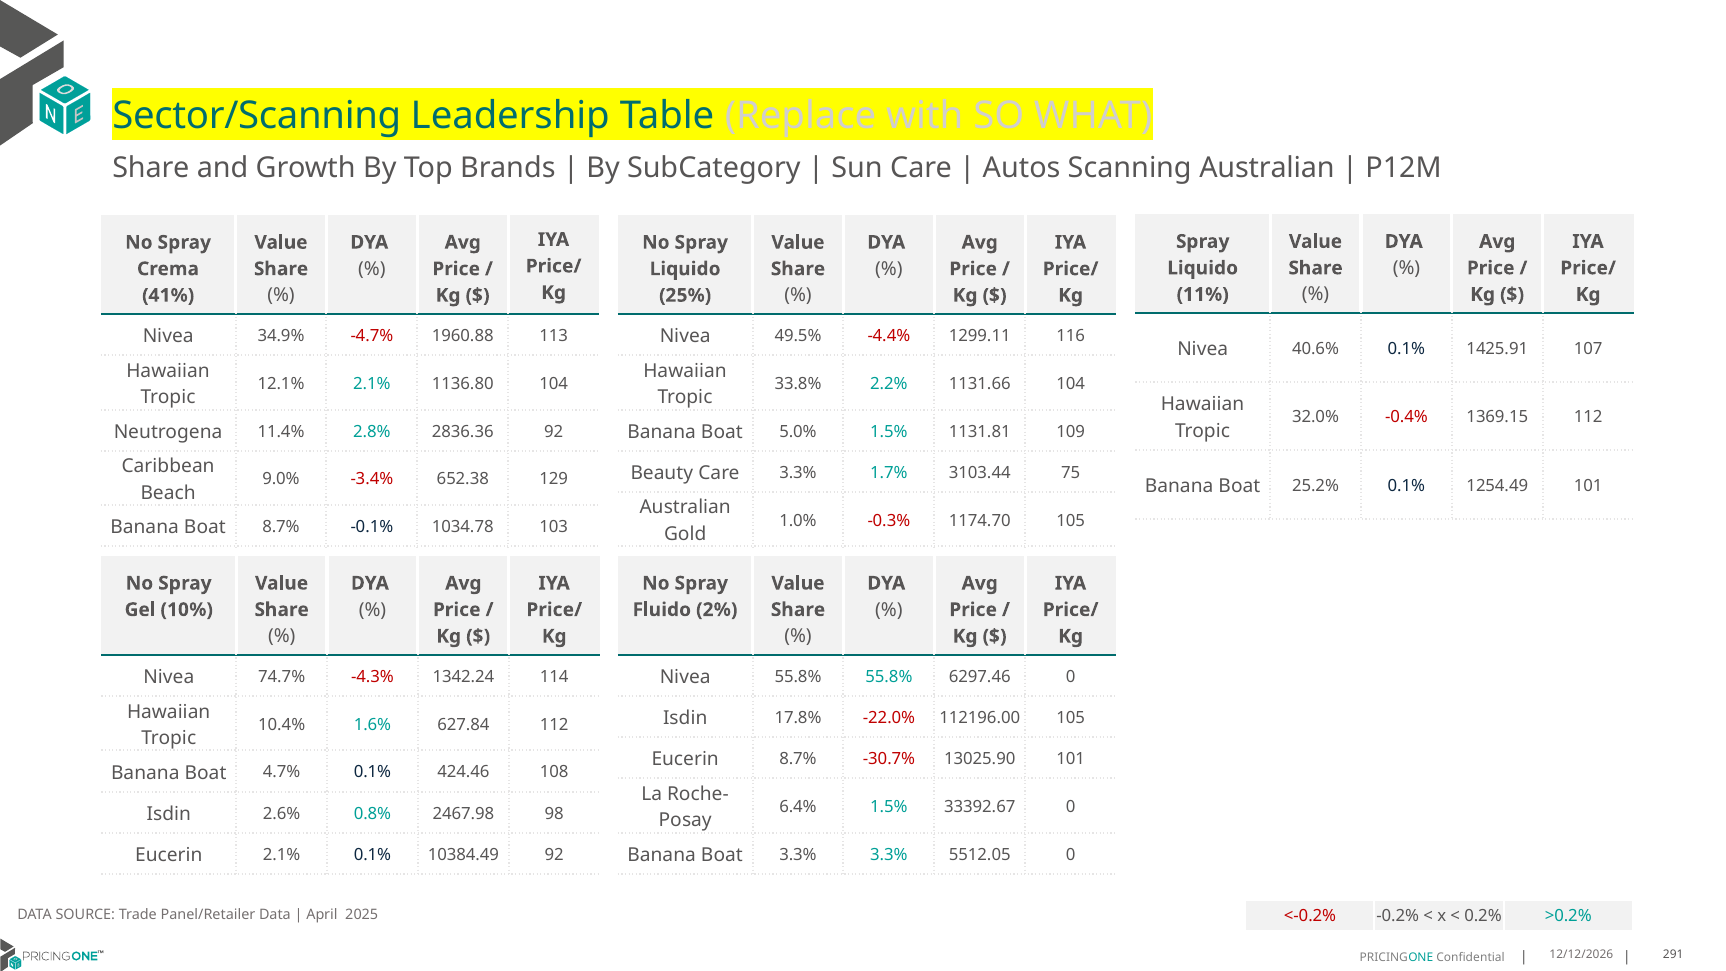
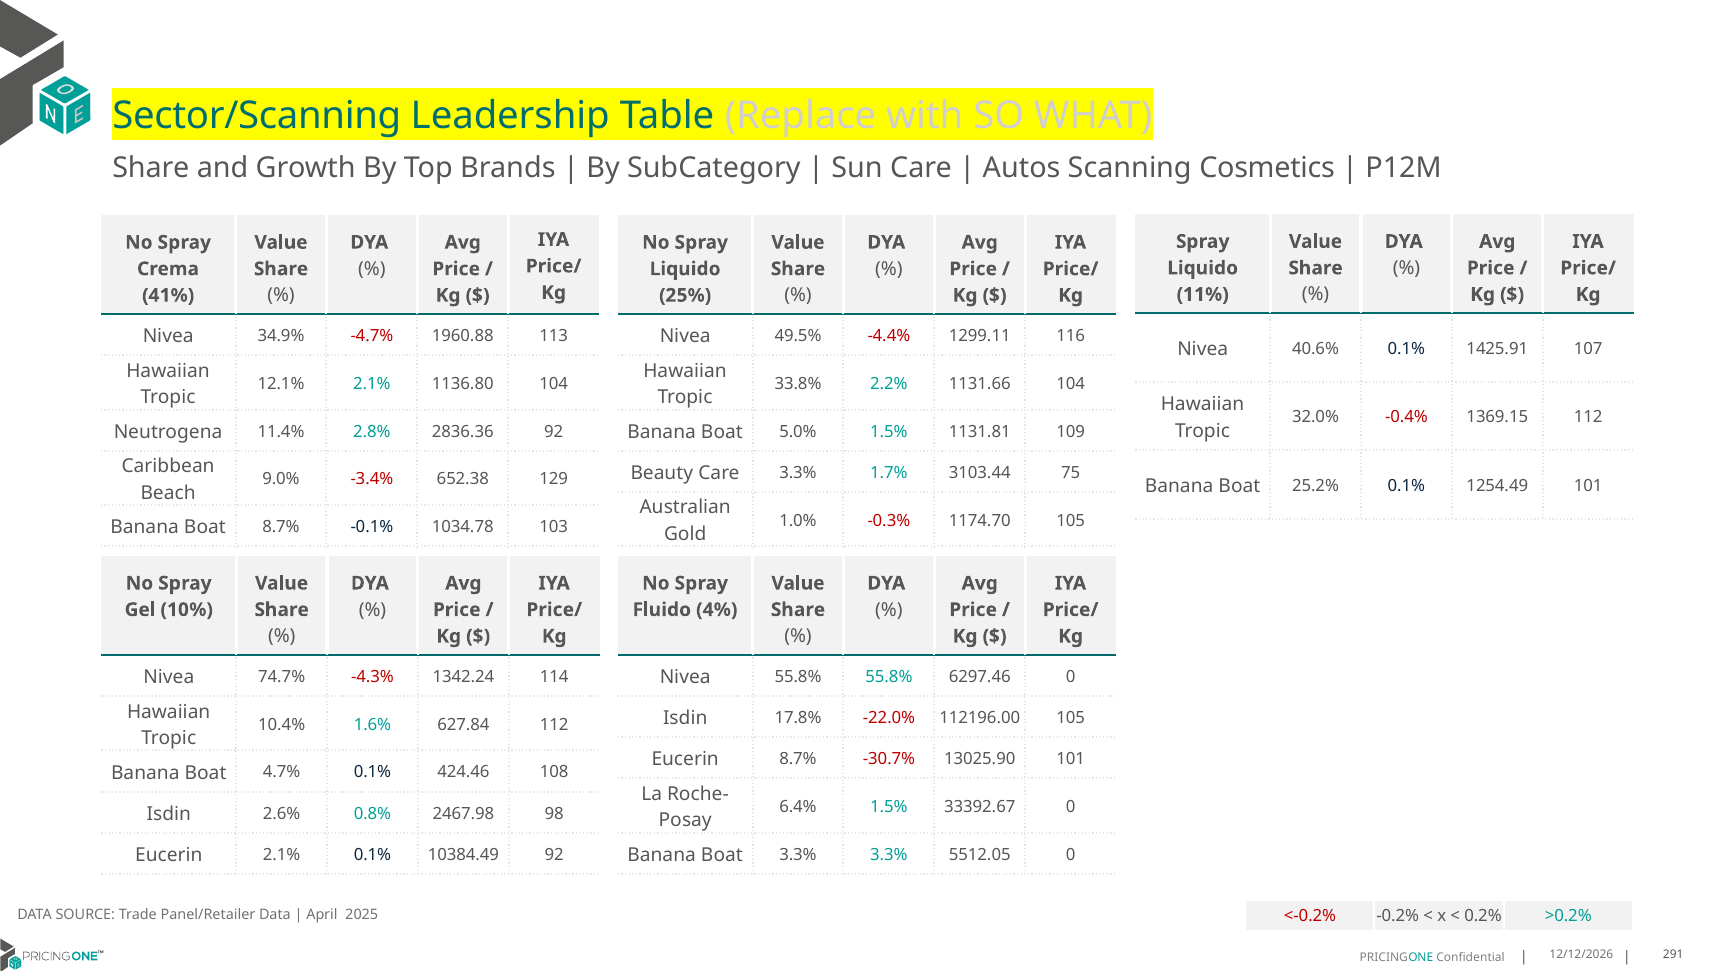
Scanning Australian: Australian -> Cosmetics (1267, 168)
2%: 2% -> 4% (717, 610)
